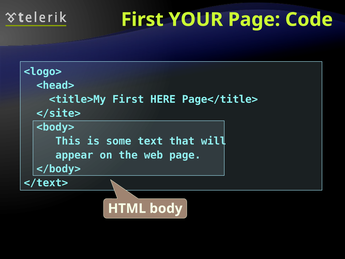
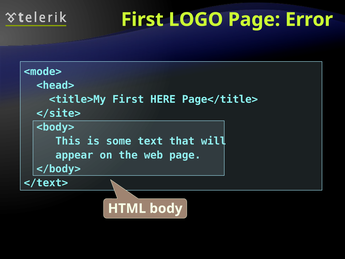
YOUR: YOUR -> LOGO (196, 20)
Code: Code -> Error (309, 20)
<logo>: <logo> -> <mode> (43, 71)
